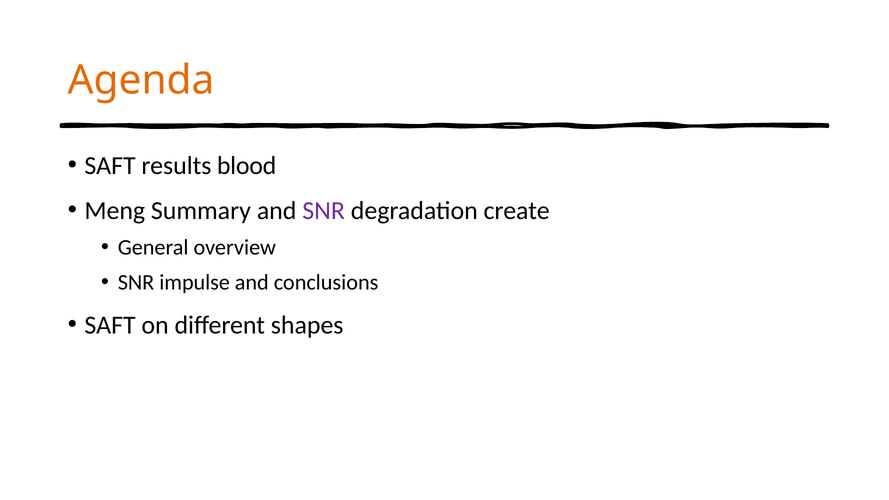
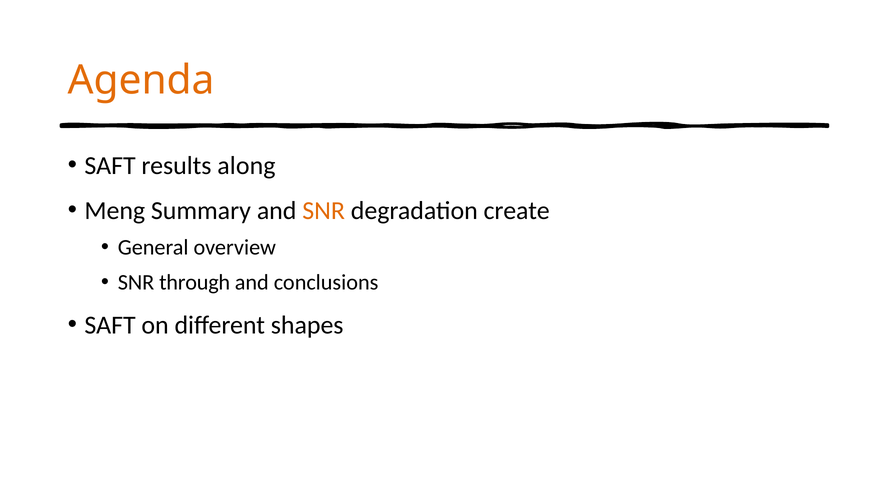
blood: blood -> along (246, 166)
SNR colour: purple -> orange (324, 210)
impulse: impulse -> through (195, 283)
